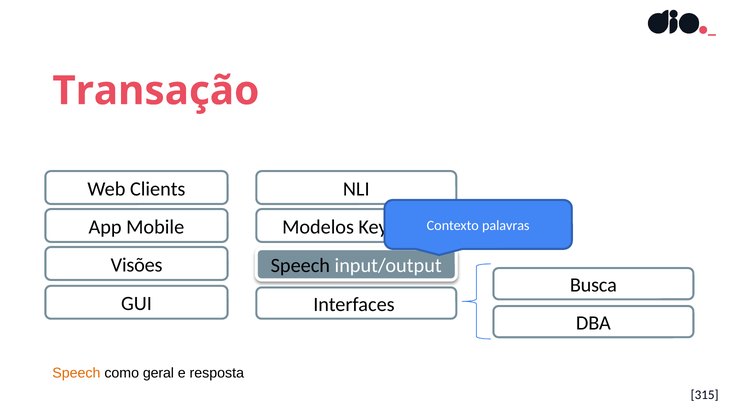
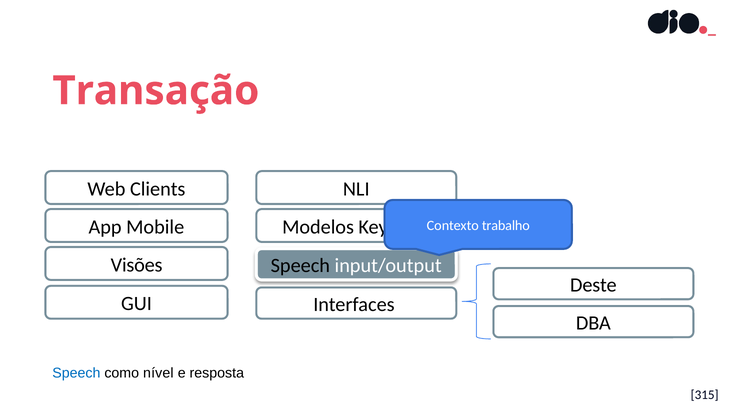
palavras: palavras -> trabalho (506, 225)
Busca: Busca -> Deste (593, 285)
Speech colour: orange -> blue (76, 373)
geral: geral -> nível (158, 373)
